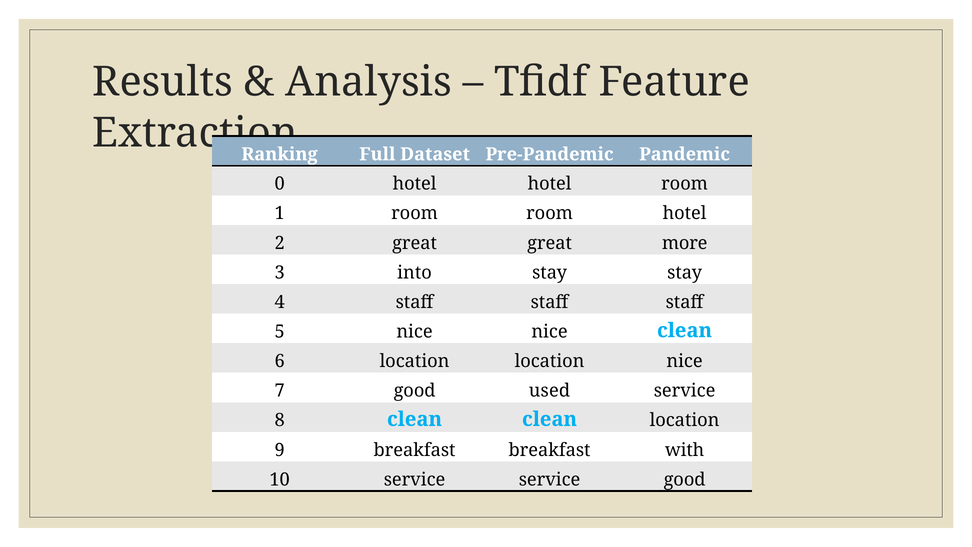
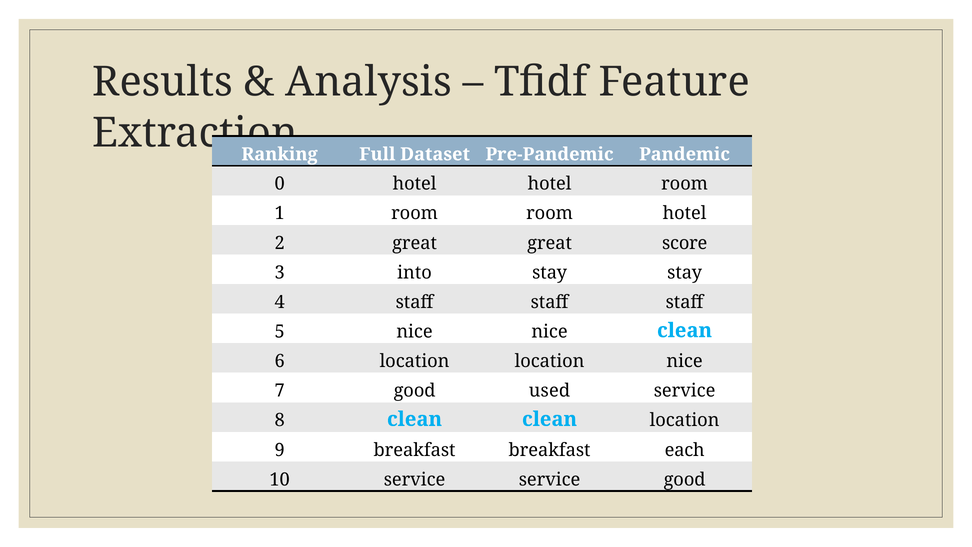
more: more -> score (685, 243)
with: with -> each (685, 450)
